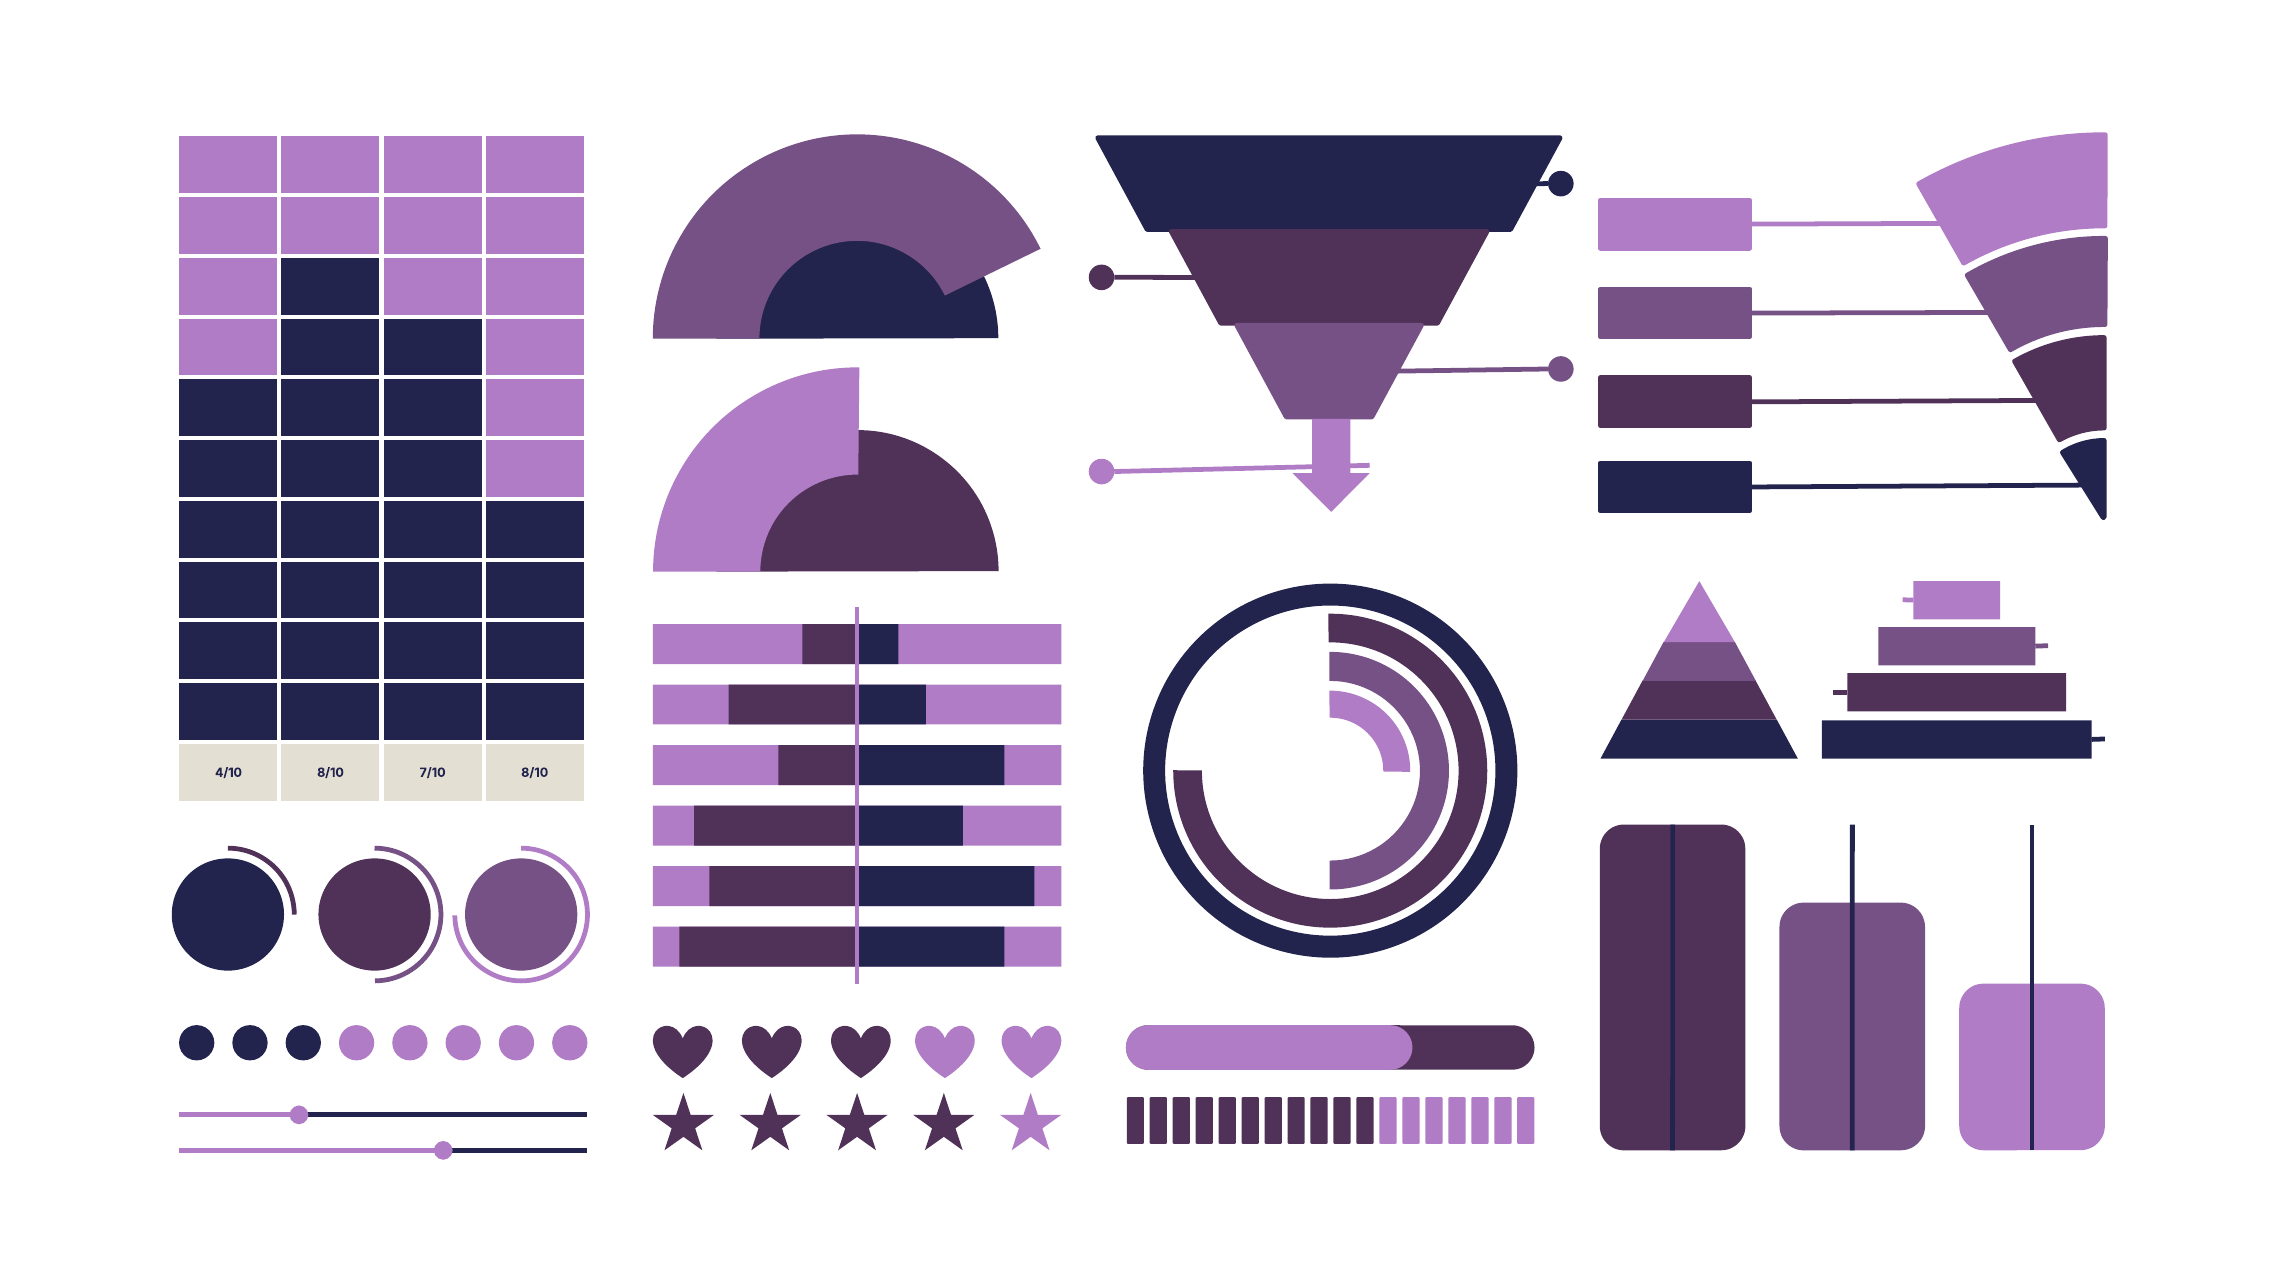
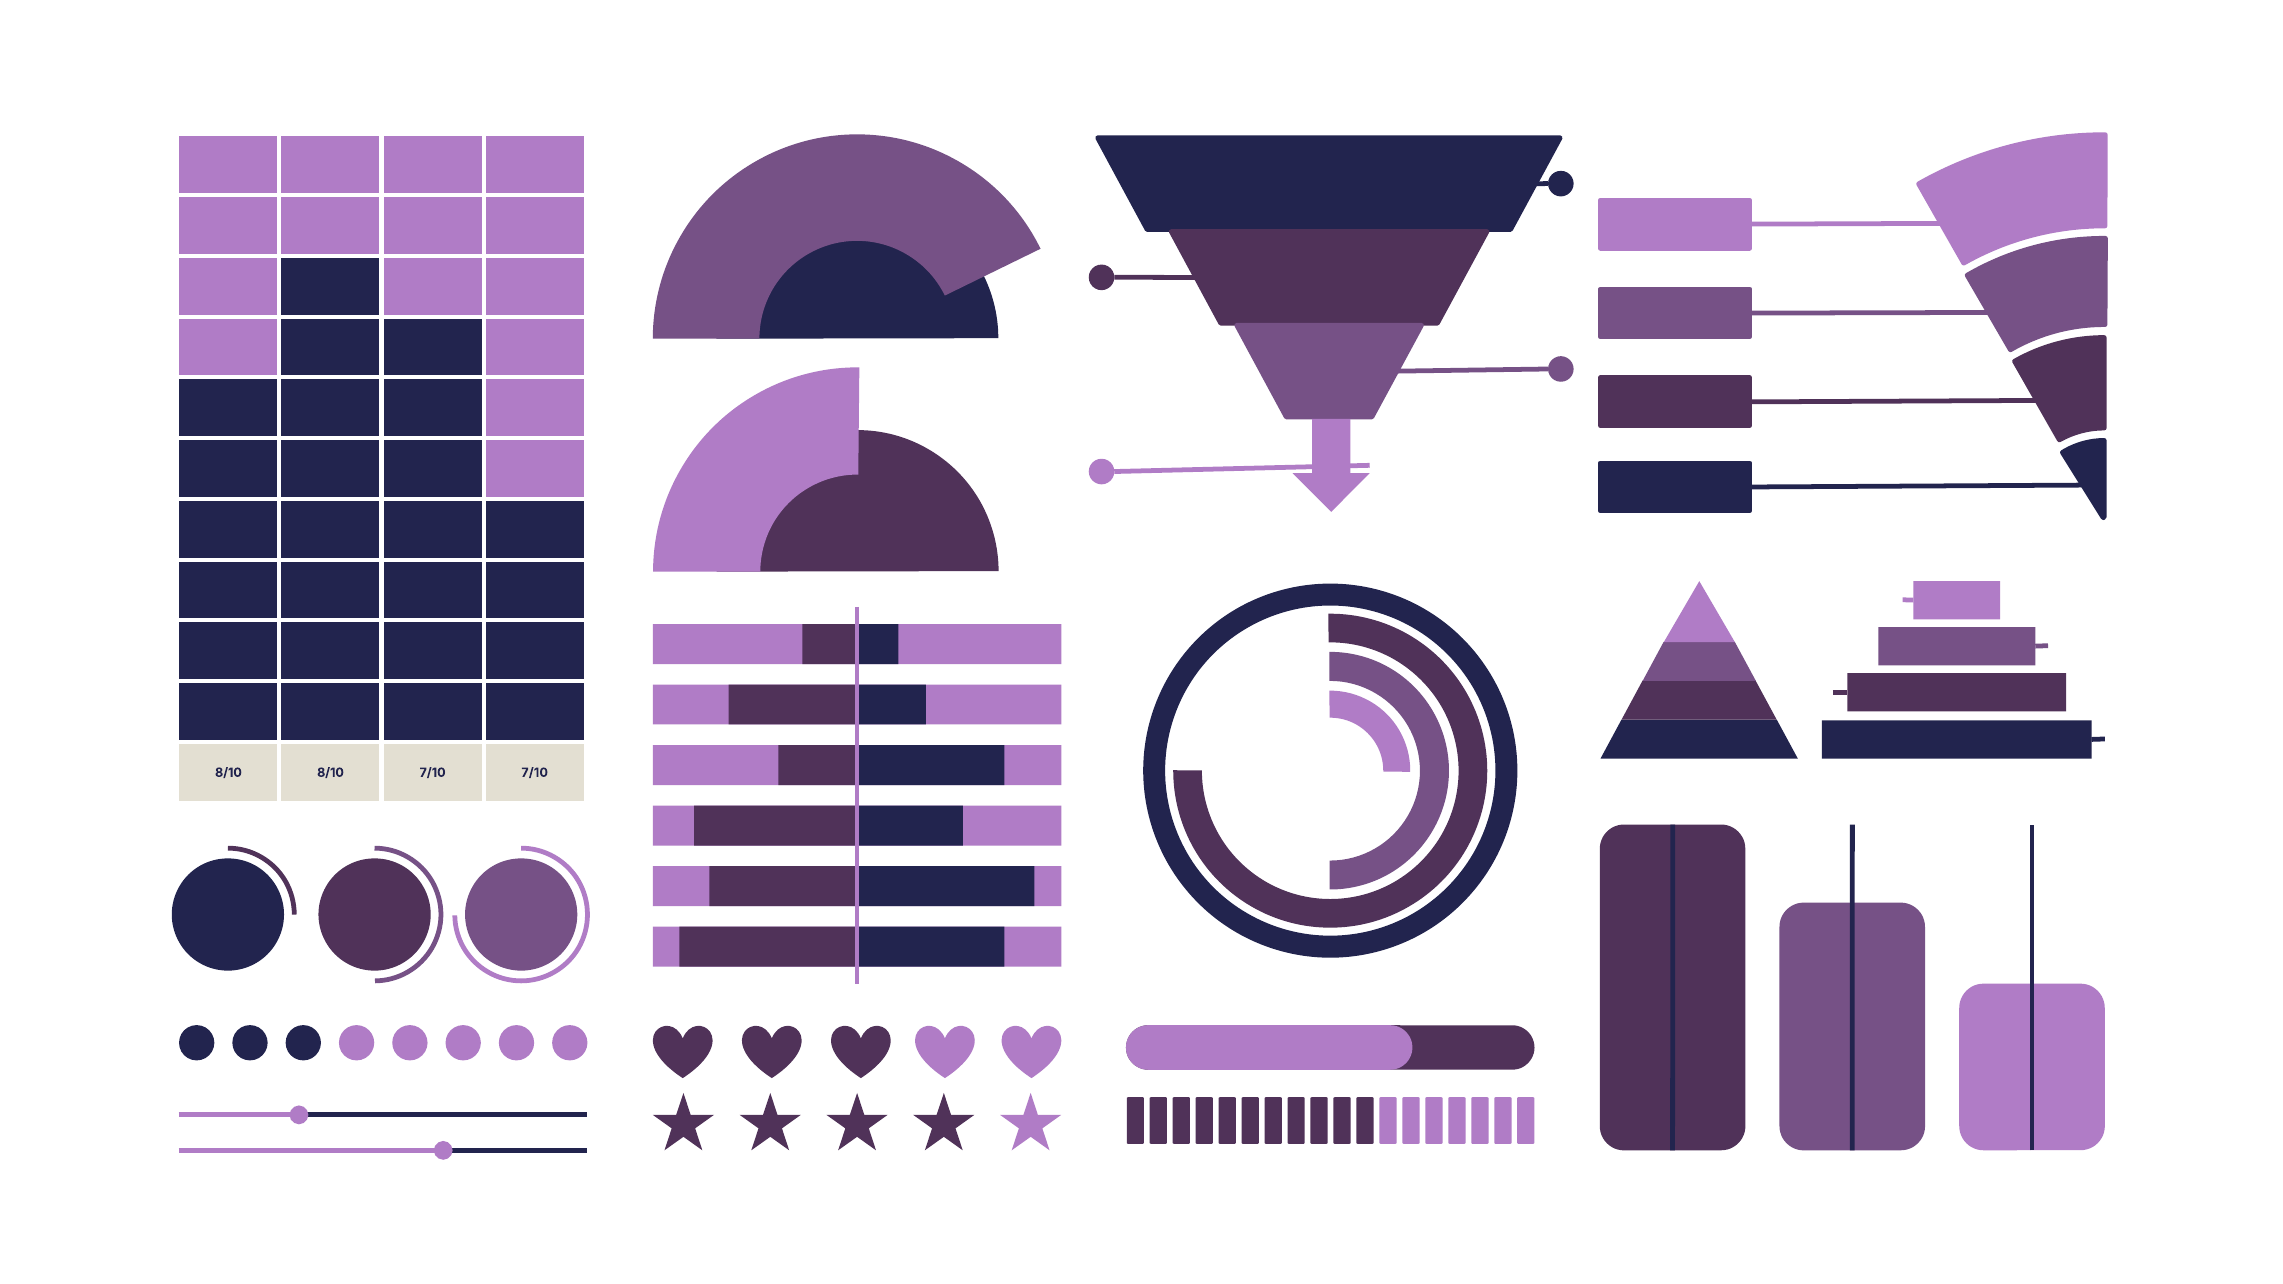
4/10: 4/10 -> 8/10 (228, 773)
7/10 8/10: 8/10 -> 7/10 (535, 773)
